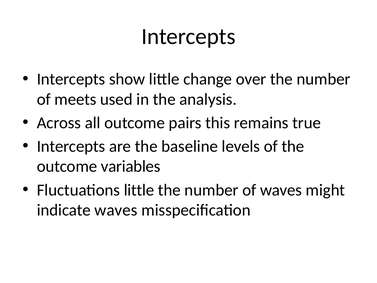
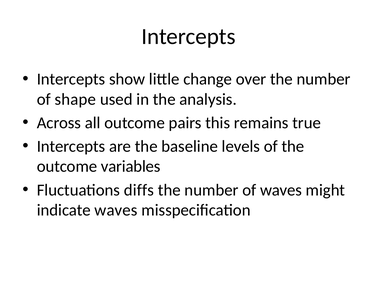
meets: meets -> shape (75, 99)
Fluctuations little: little -> diffs (139, 190)
